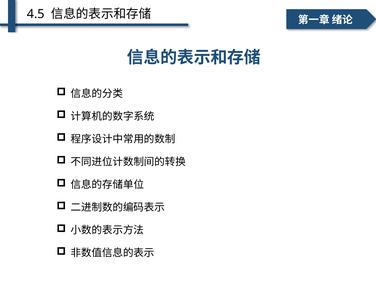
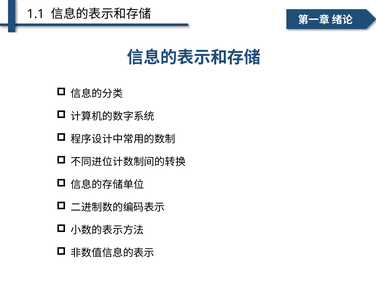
4.5: 4.5 -> 1.1 (36, 14)
